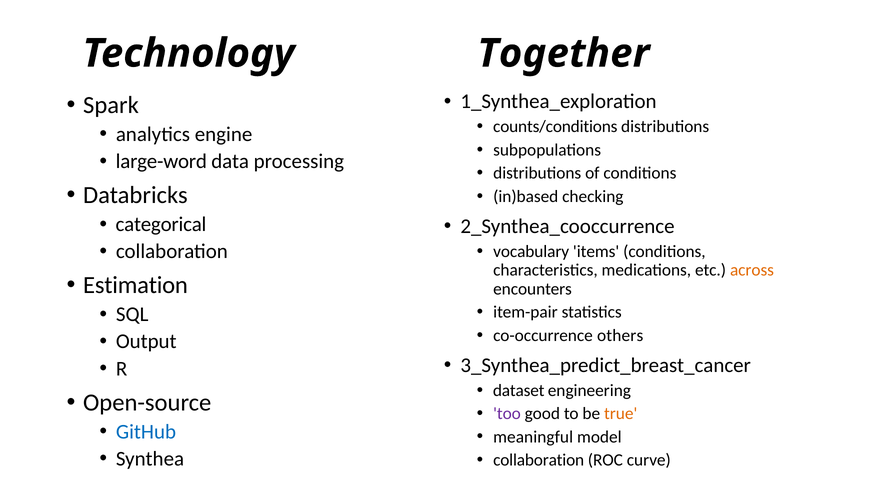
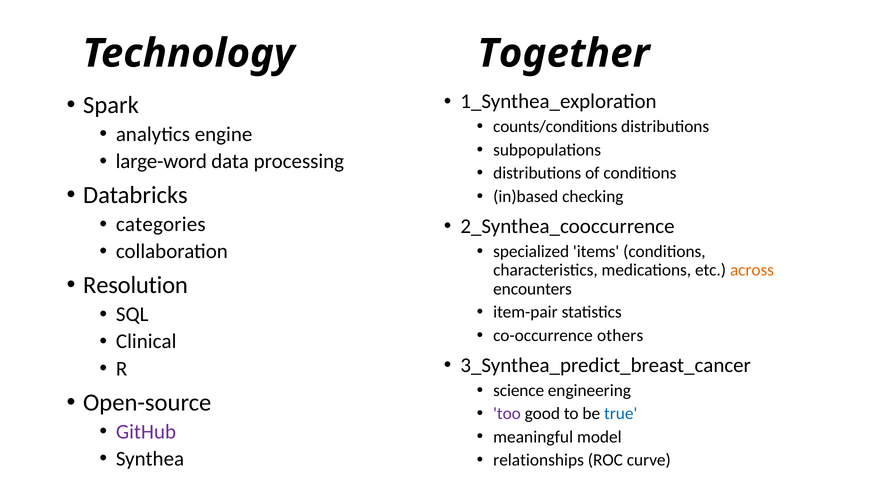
categorical: categorical -> categories (161, 224)
vocabulary: vocabulary -> specialized (531, 252)
Estimation: Estimation -> Resolution (135, 285)
Output: Output -> Clinical (146, 342)
dataset: dataset -> science (519, 390)
true colour: orange -> blue (621, 414)
GitHub colour: blue -> purple (146, 432)
collaboration: collaboration -> relationships (539, 460)
